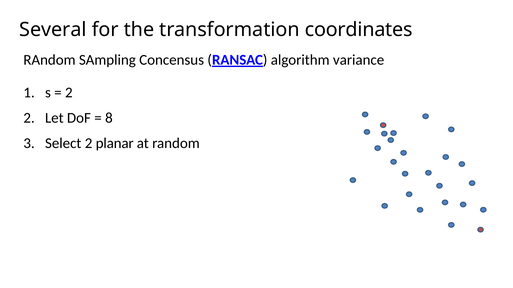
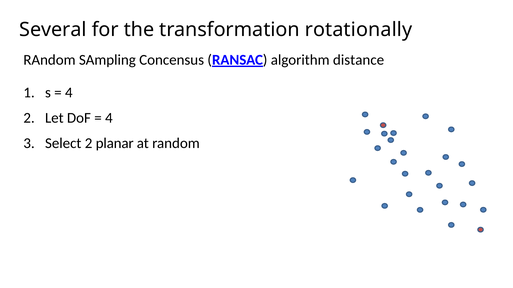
coordinates: coordinates -> rotationally (359, 30)
variance: variance -> distance (359, 60)
2: 2 -> 4 (69, 93)
8: 8 -> 4 (109, 118)
